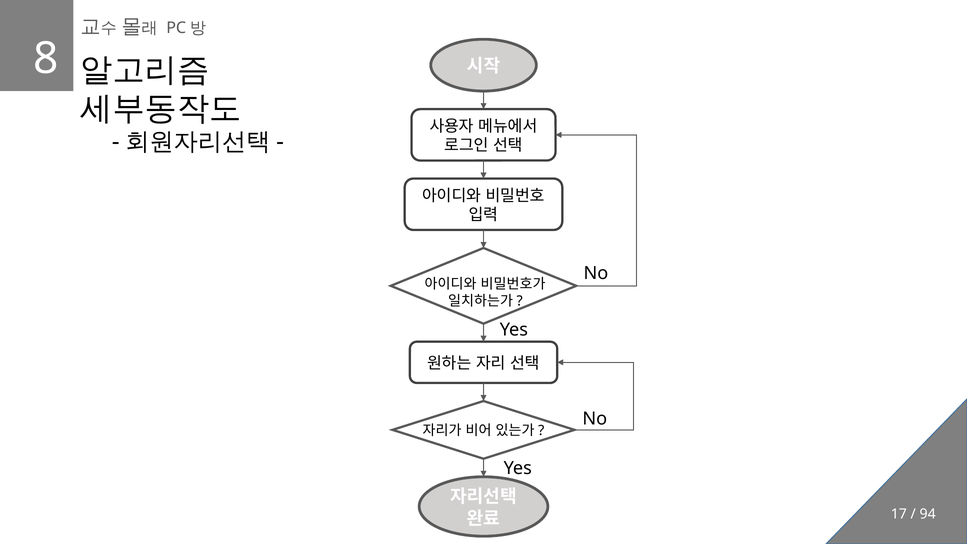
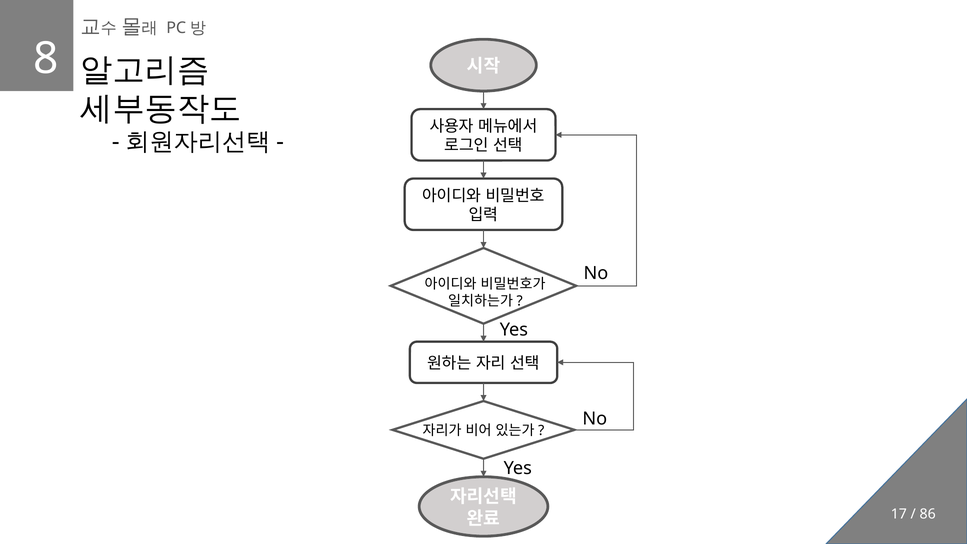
94: 94 -> 86 (928, 514)
